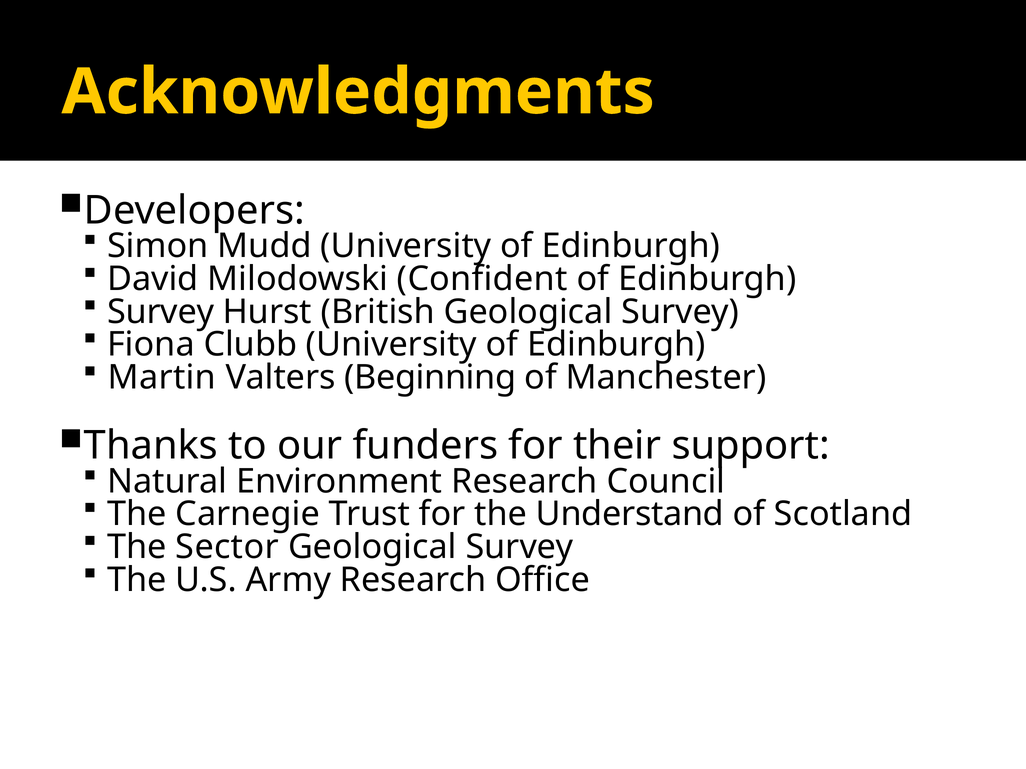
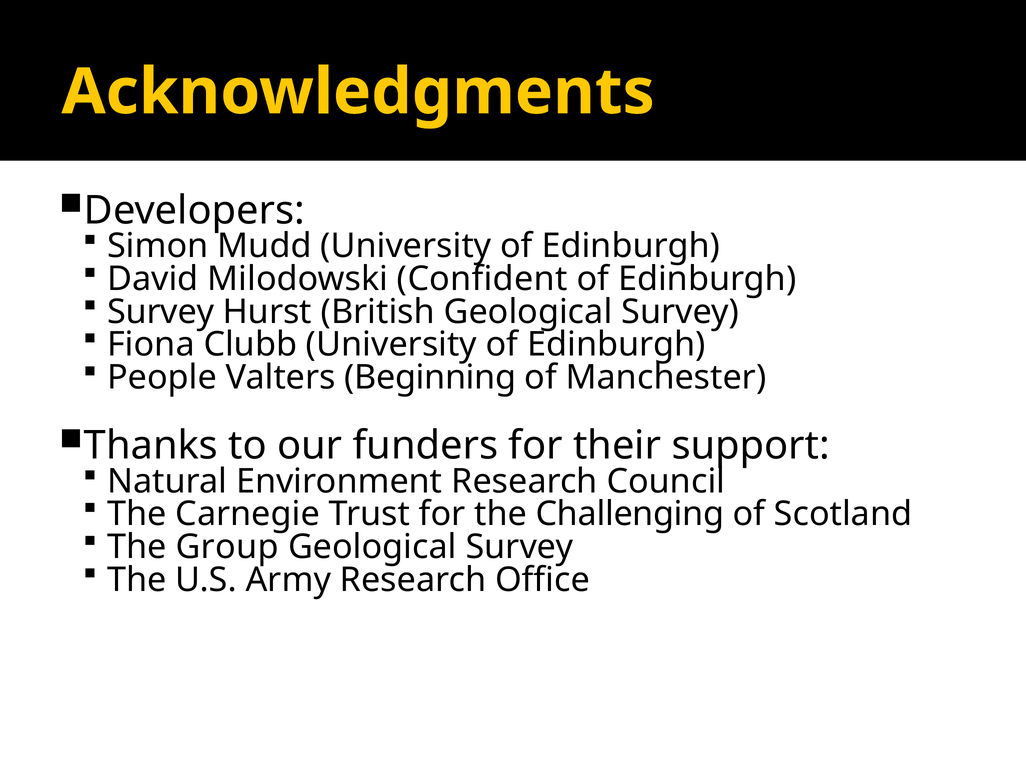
Martin: Martin -> People (162, 378)
Understand: Understand -> Challenging (630, 514)
Sector: Sector -> Group (227, 547)
